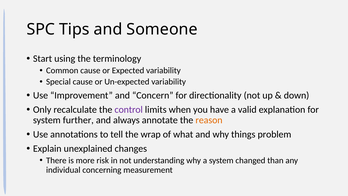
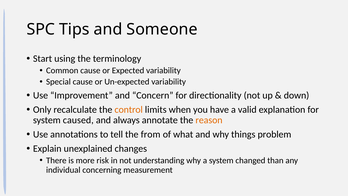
control colour: purple -> orange (129, 109)
further: further -> caused (78, 120)
wrap: wrap -> from (151, 134)
